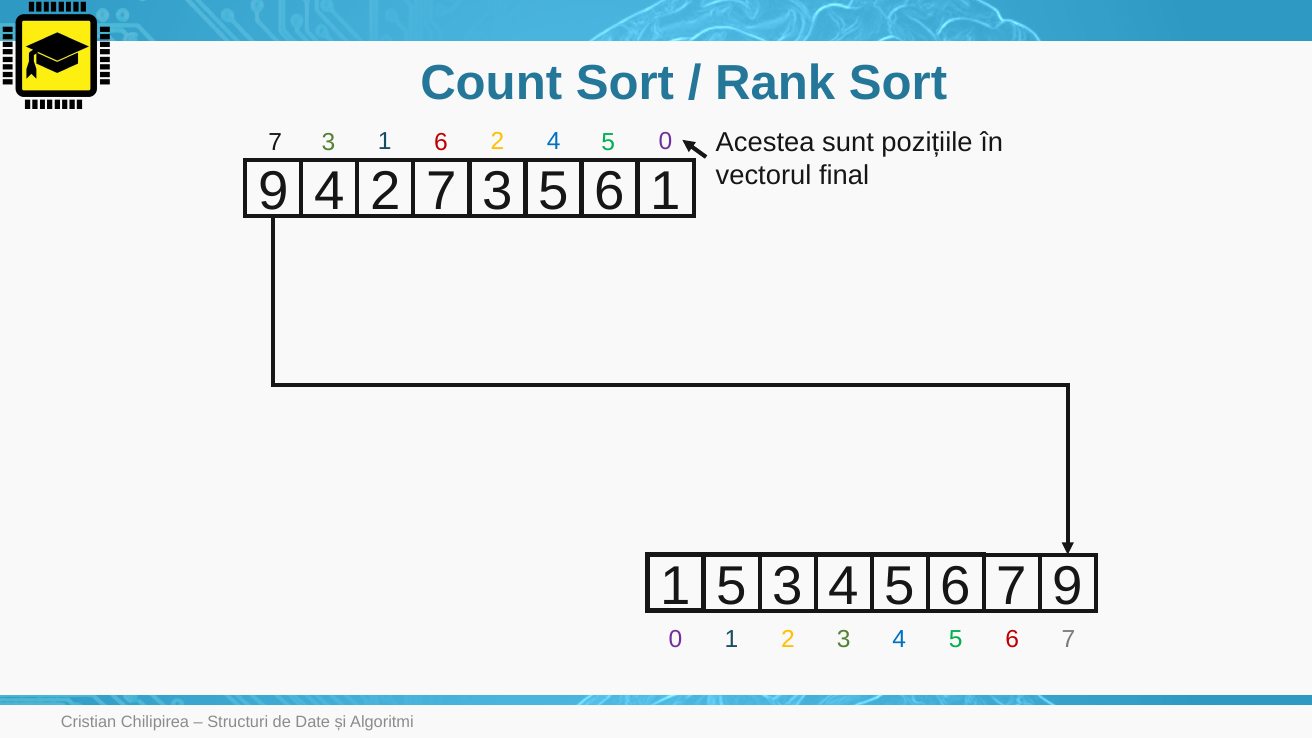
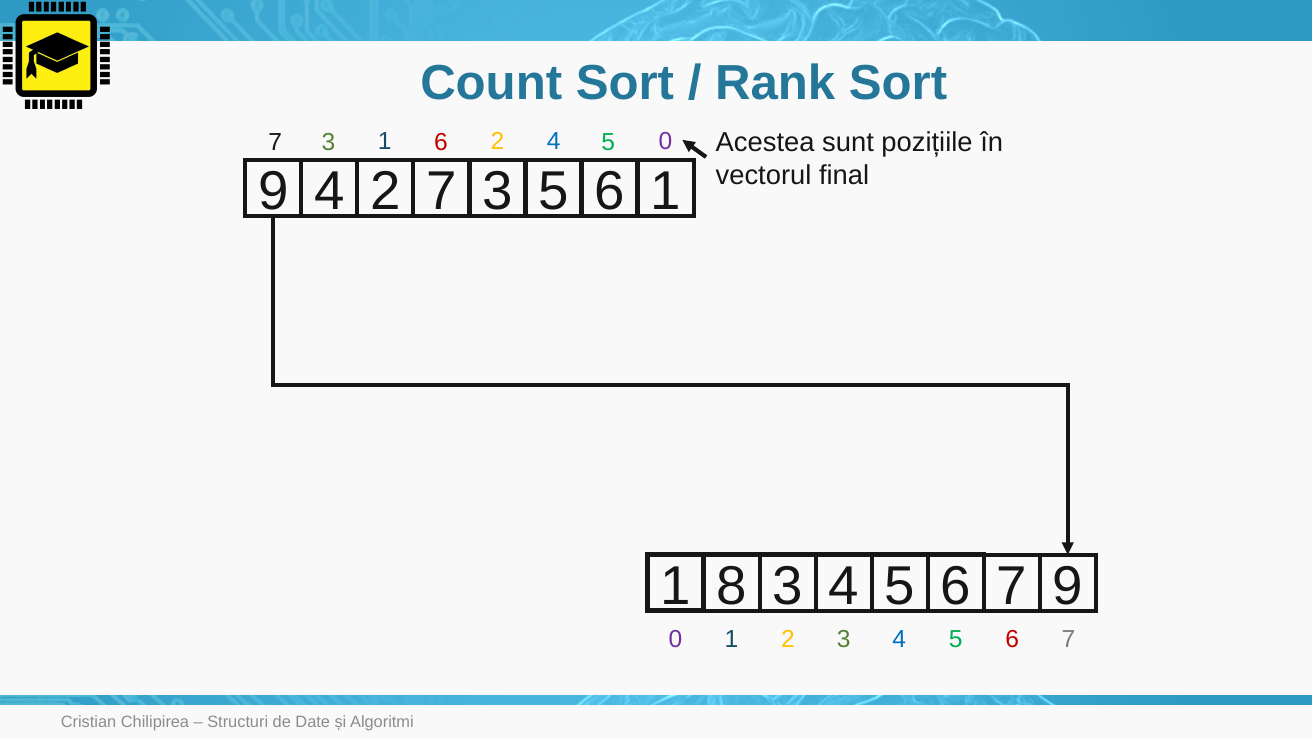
1 5: 5 -> 8 (732, 586)
